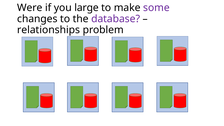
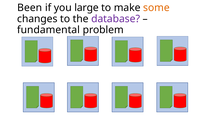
Were: Were -> Been (30, 8)
some colour: purple -> orange (156, 8)
relationships: relationships -> fundamental (49, 30)
